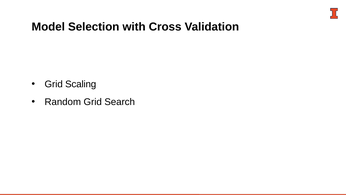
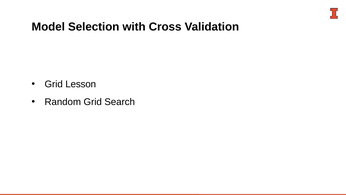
Scaling: Scaling -> Lesson (81, 84)
